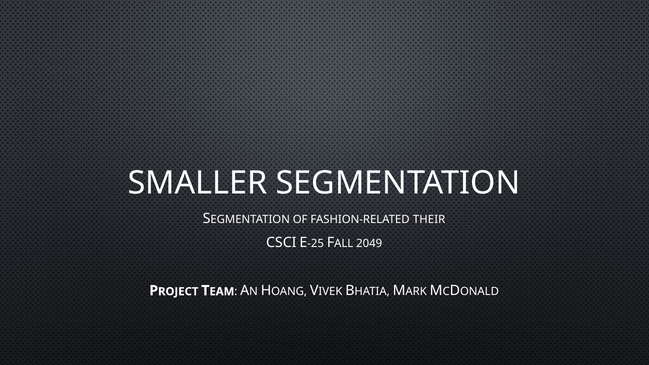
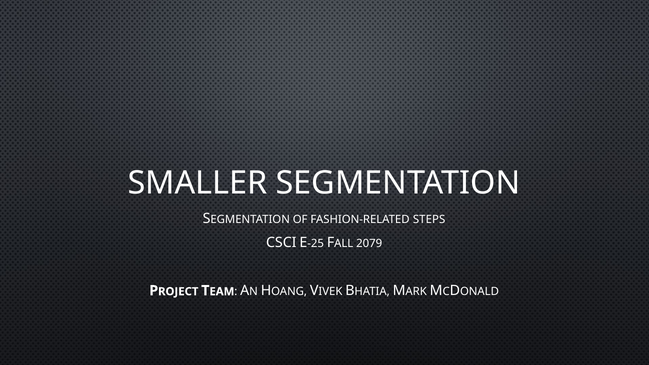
THEIR: THEIR -> STEPS (429, 220)
2049: 2049 -> 2079 (369, 244)
